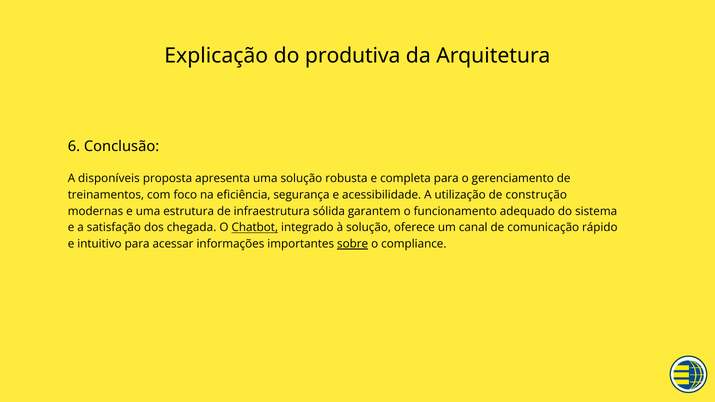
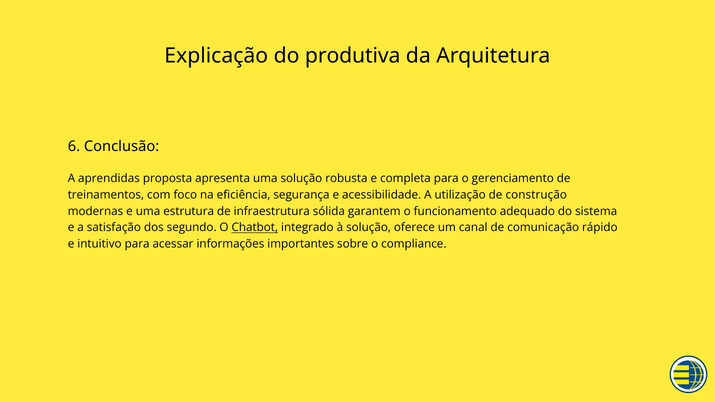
disponíveis: disponíveis -> aprendidas (109, 179)
chegada: chegada -> segundo (192, 228)
sobre underline: present -> none (353, 244)
